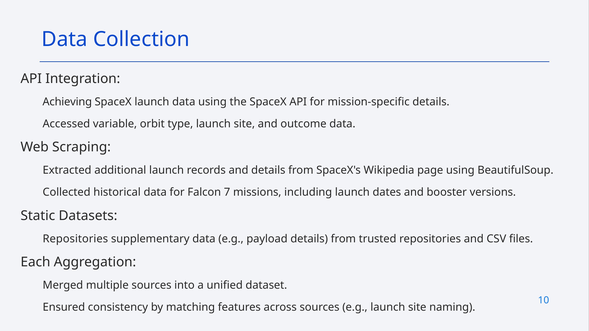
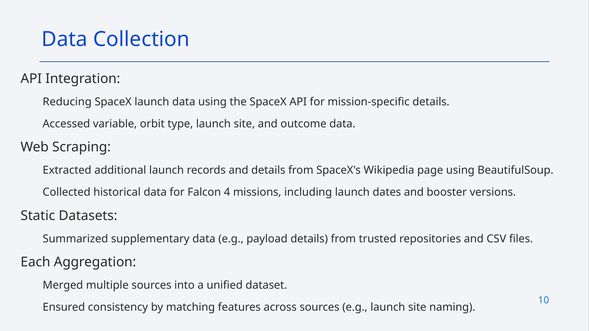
Achieving: Achieving -> Reducing (67, 102)
7: 7 -> 4 (227, 192)
Repositories: Repositories -> Summarized (75, 239)
